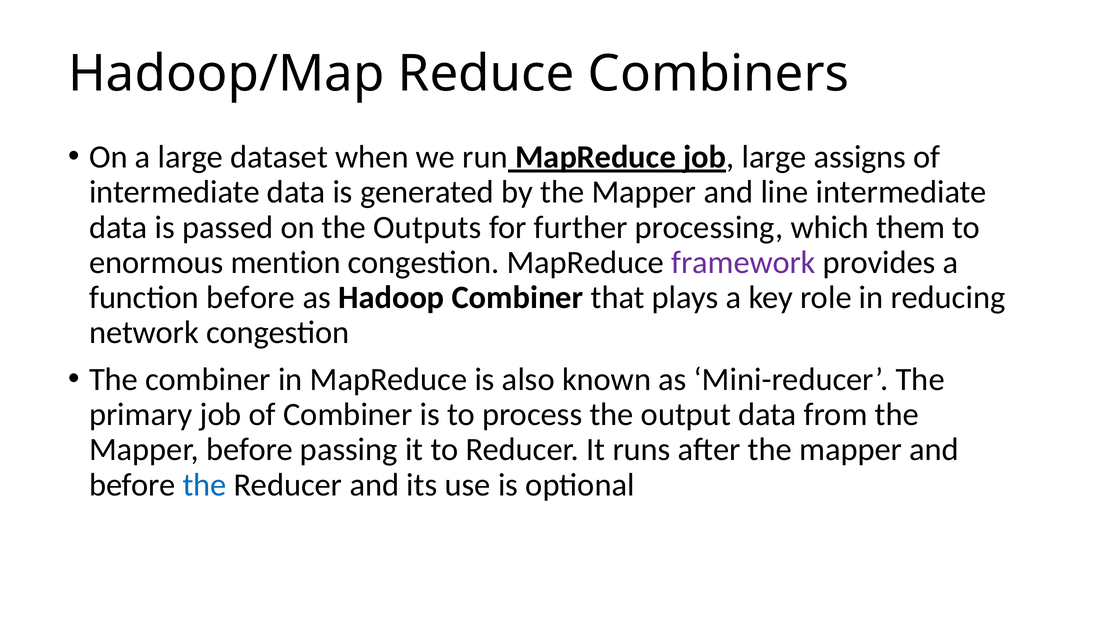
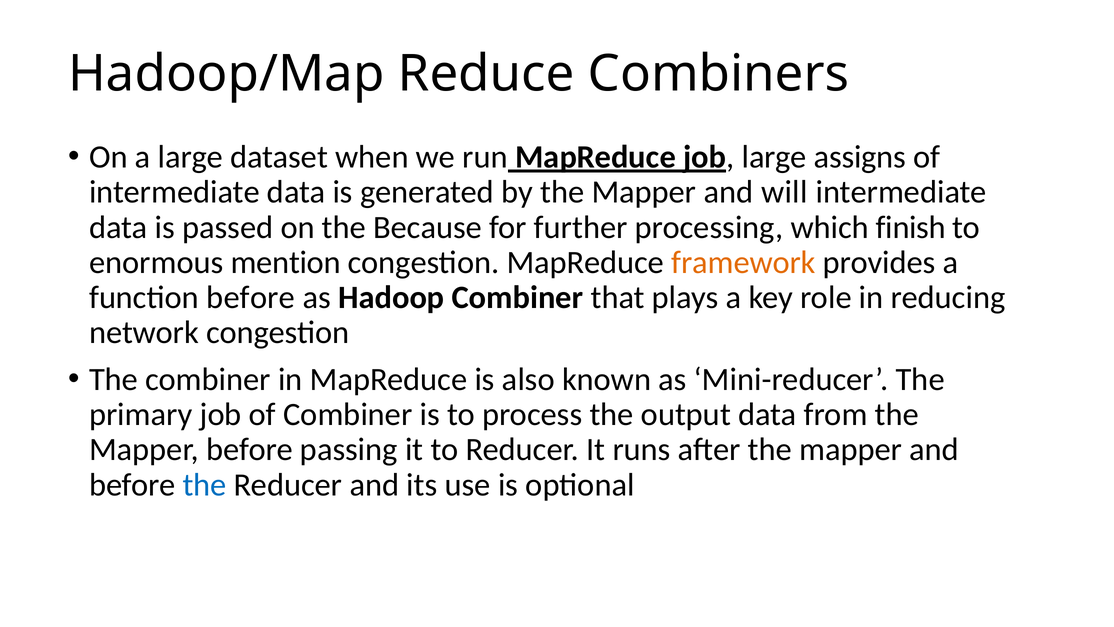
line: line -> will (784, 192)
Outputs: Outputs -> Because (428, 227)
them: them -> finish (911, 227)
framework colour: purple -> orange (743, 262)
